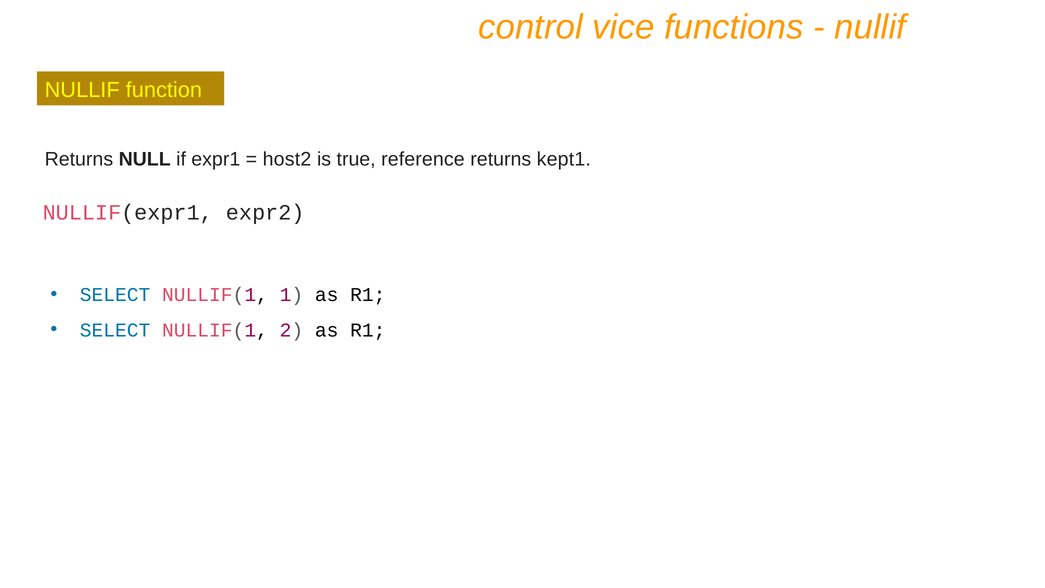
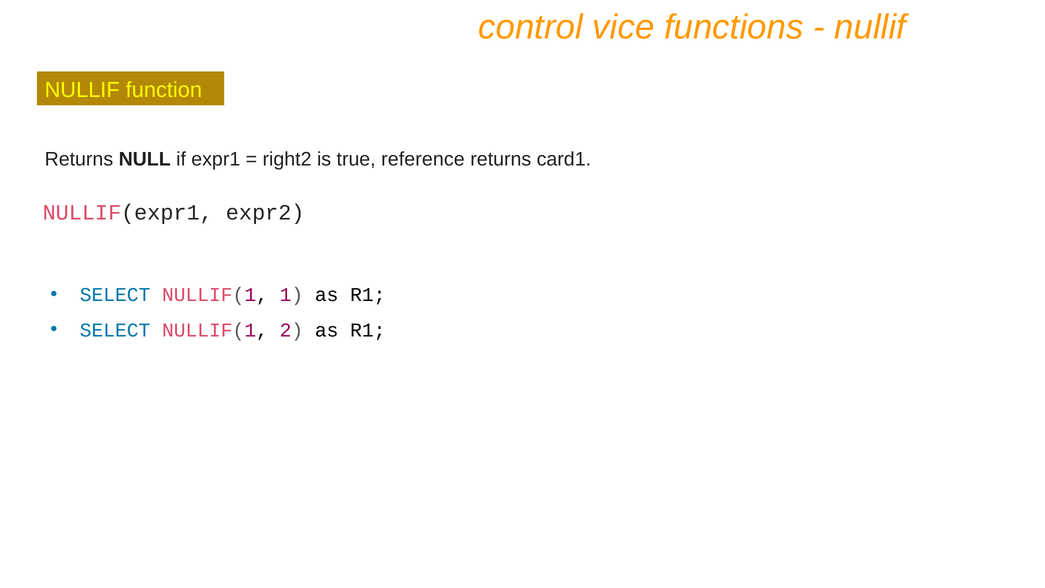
host2: host2 -> right2 (287, 159)
kept1: kept1 -> card1 (564, 159)
